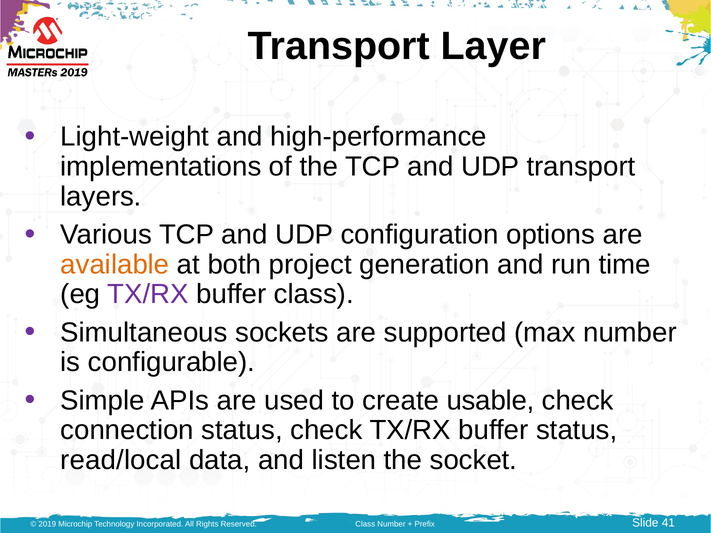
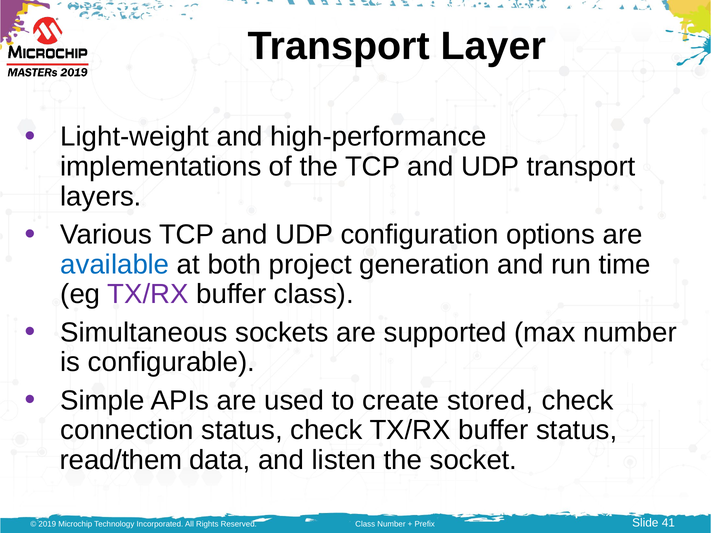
available colour: orange -> blue (115, 265)
usable: usable -> stored (490, 401)
read/local: read/local -> read/them (121, 460)
